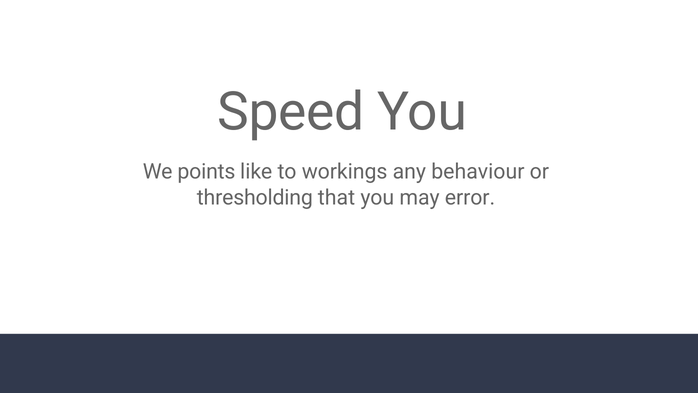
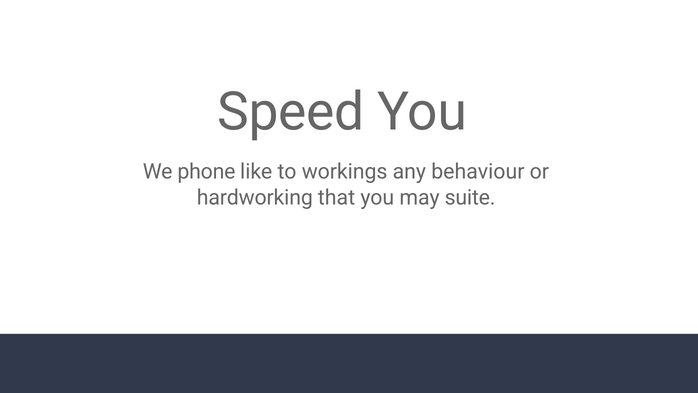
points: points -> phone (206, 172)
thresholding: thresholding -> hardworking (255, 197)
error: error -> suite (470, 197)
